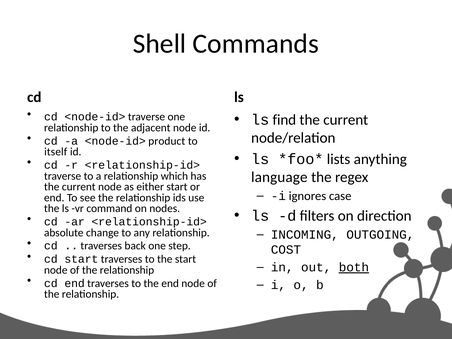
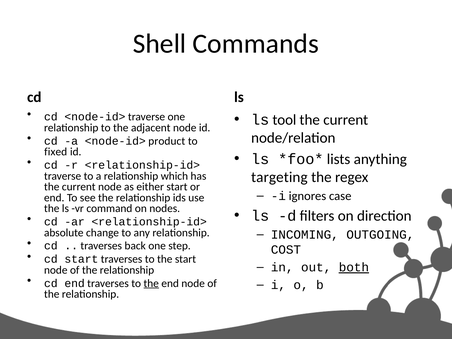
find: find -> tool (284, 120)
itself: itself -> fixed (56, 152)
language: language -> targeting (279, 177)
the underline: none -> present (151, 283)
